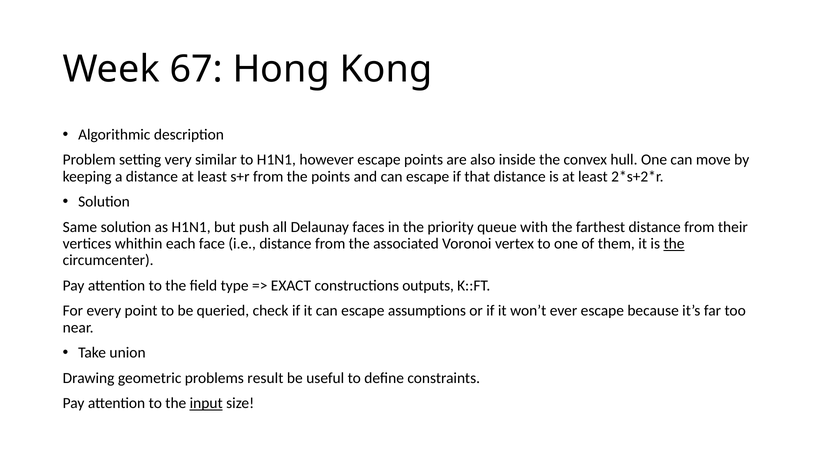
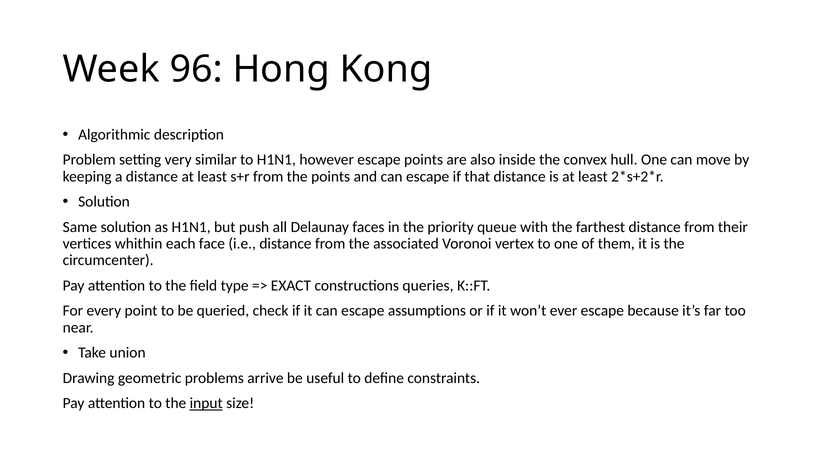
67: 67 -> 96 (196, 69)
the underline: present -> none (674, 244)
outputs: outputs -> queries (428, 286)
result: result -> arrive (265, 378)
